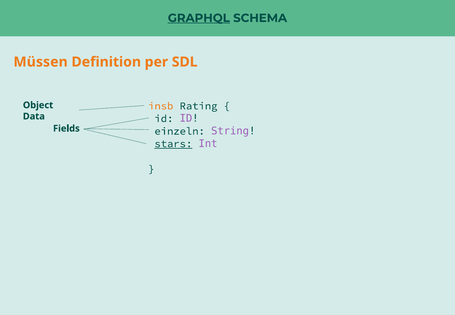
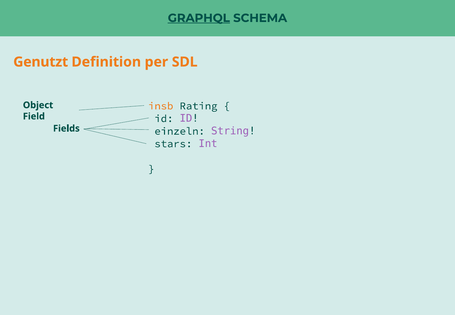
Müssen: Müssen -> Genutzt (41, 62)
Data: Data -> Field (34, 116)
stars underline: present -> none (173, 144)
